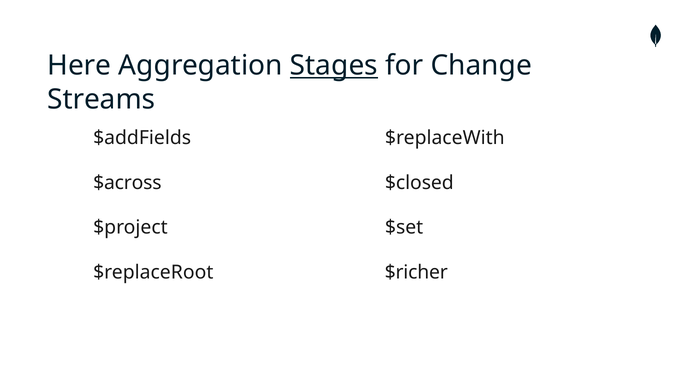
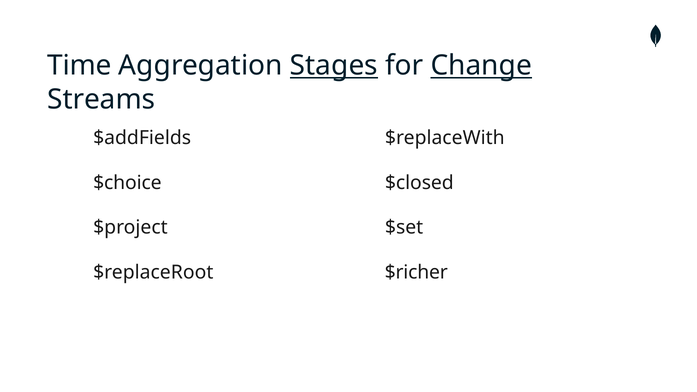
Here: Here -> Time (79, 66)
Change underline: none -> present (481, 66)
$across: $across -> $choice (127, 183)
